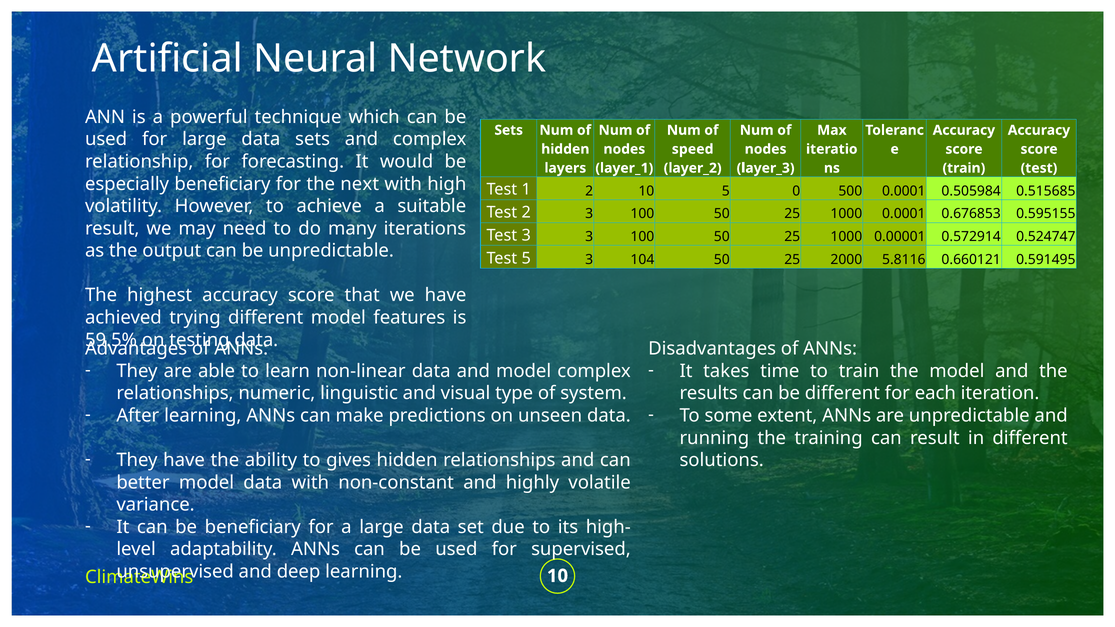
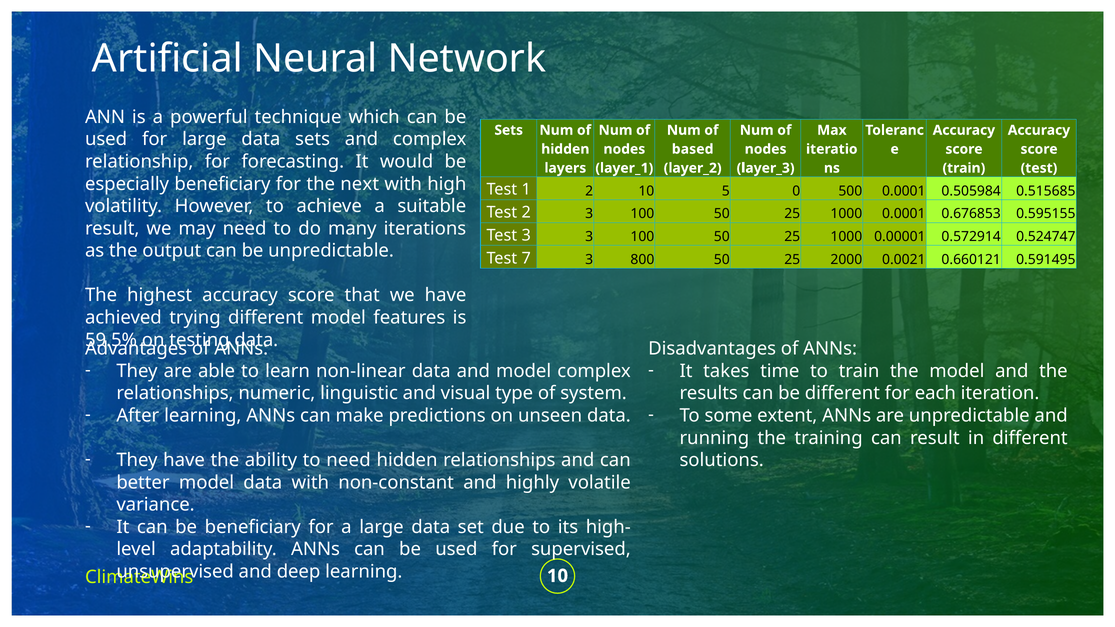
speed: speed -> based (693, 149)
Test 5: 5 -> 7 (526, 258)
104: 104 -> 800 (642, 260)
5.8116: 5.8116 -> 0.0021 (904, 260)
to gives: gives -> need (348, 460)
